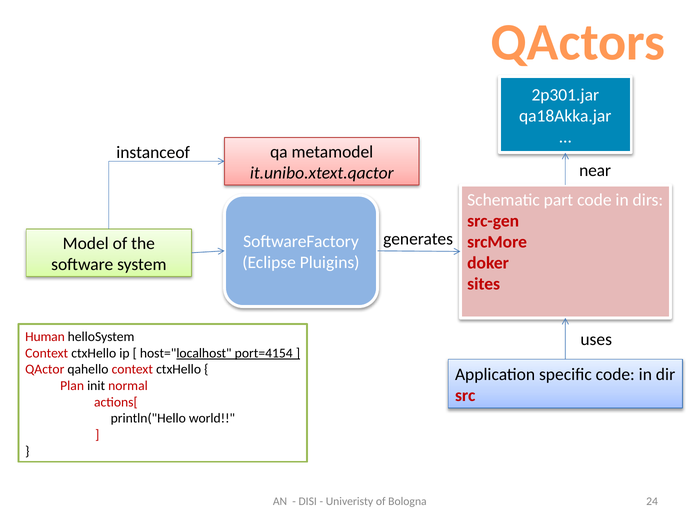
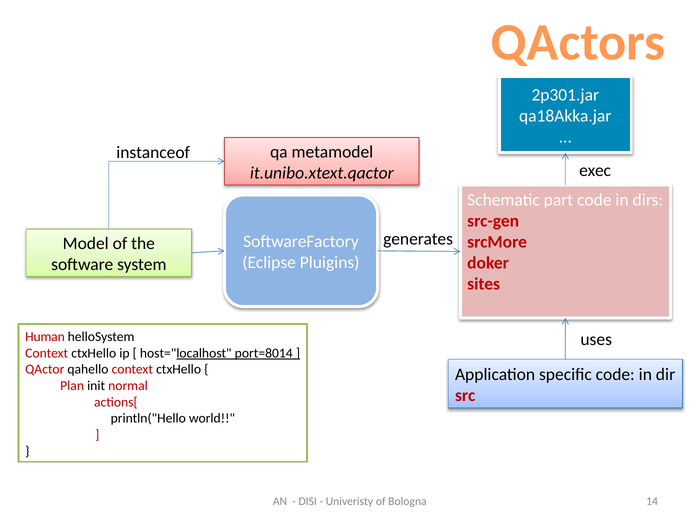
near: near -> exec (595, 171)
port=4154: port=4154 -> port=8014 (264, 353)
24: 24 -> 14 (652, 501)
